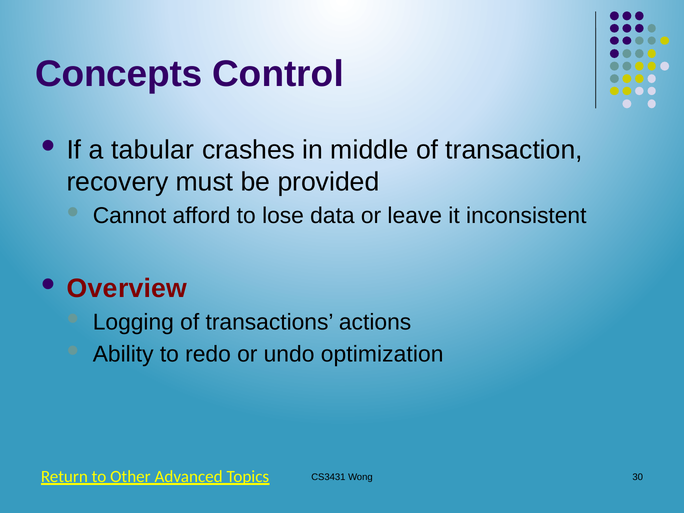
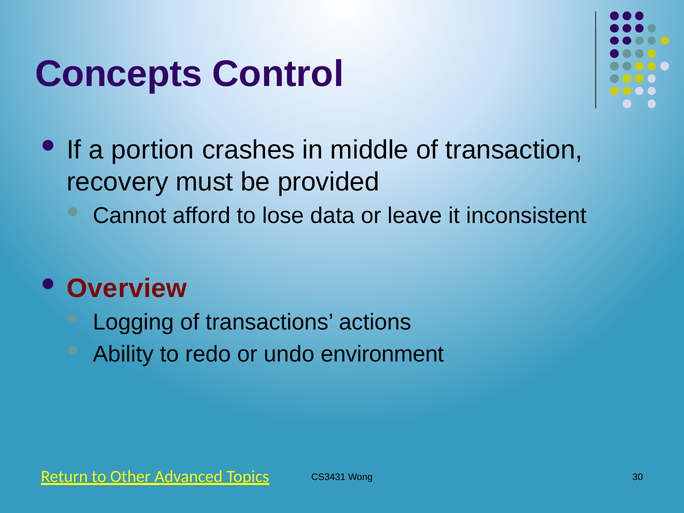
tabular: tabular -> portion (153, 150)
optimization: optimization -> environment (382, 354)
